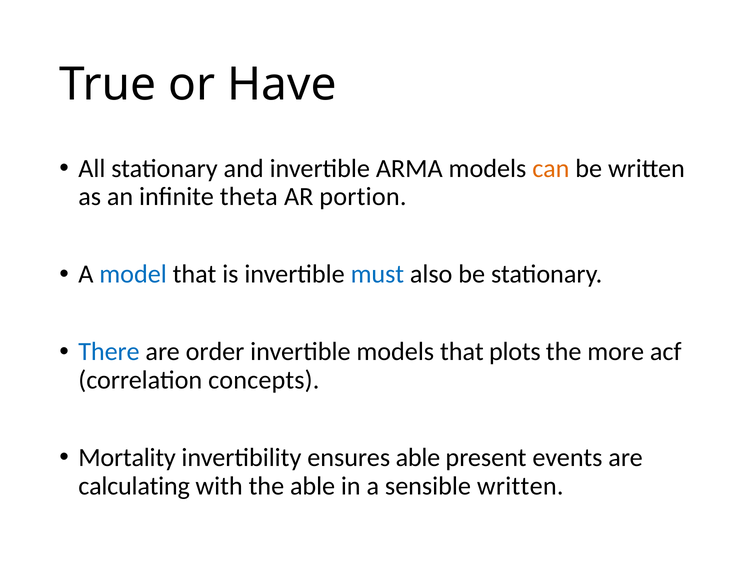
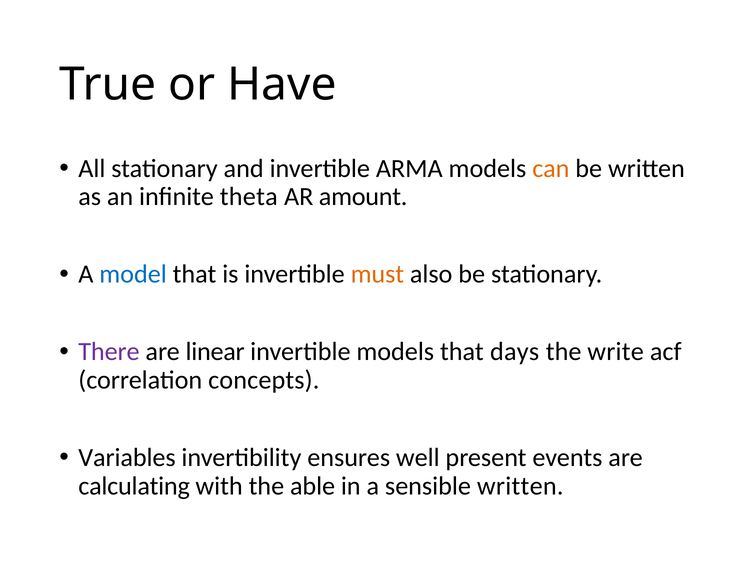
portion: portion -> amount (363, 197)
must colour: blue -> orange (377, 274)
There colour: blue -> purple (109, 352)
order: order -> linear (215, 352)
plots: plots -> days (515, 352)
more: more -> write (616, 352)
Mortality: Mortality -> Variables (127, 458)
ensures able: able -> well (418, 458)
